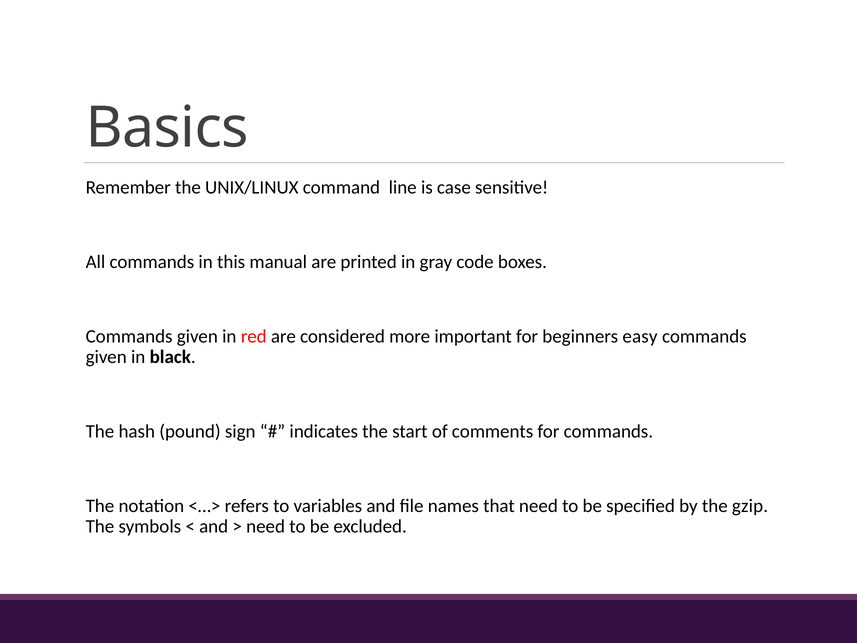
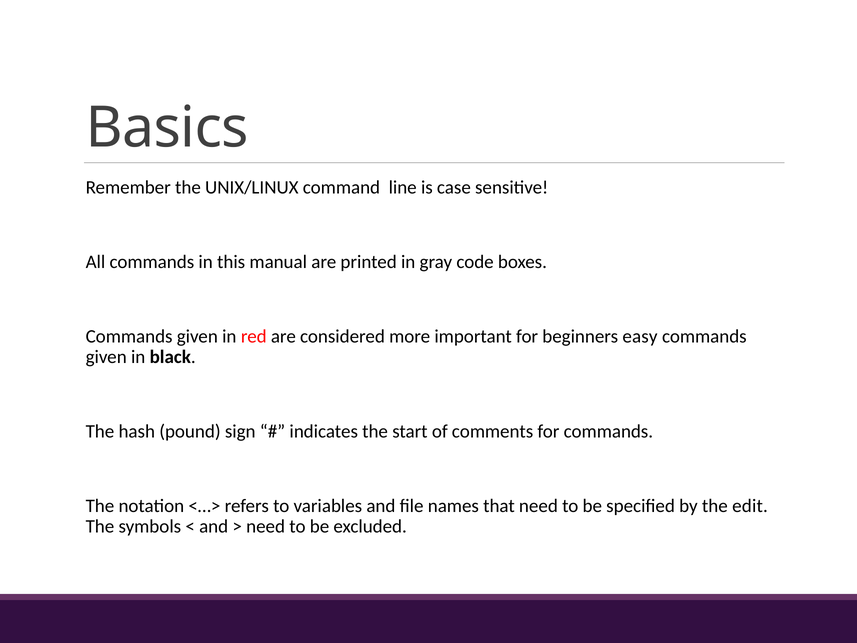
gzip: gzip -> edit (750, 506)
